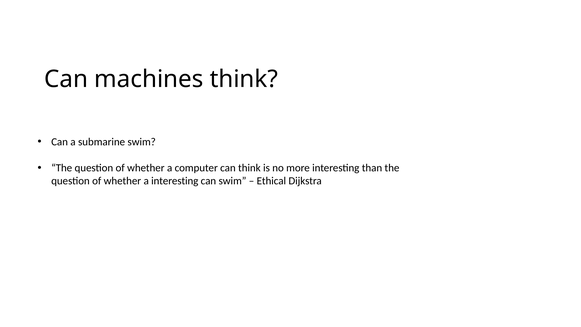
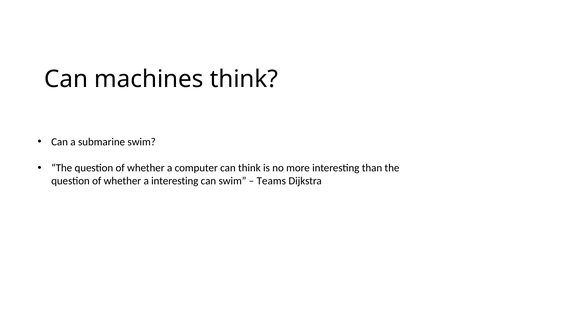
Ethical: Ethical -> Teams (271, 181)
